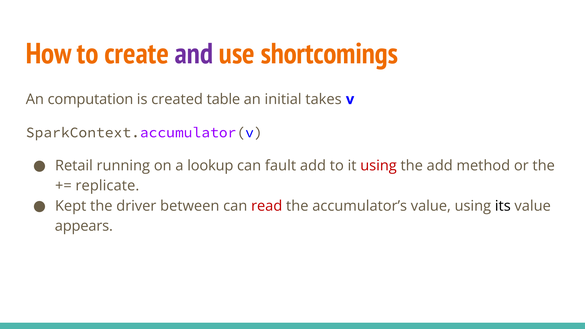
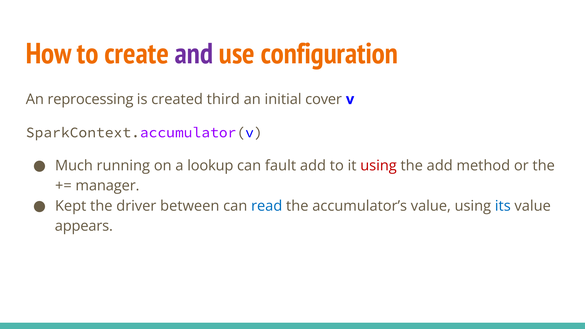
shortcomings: shortcomings -> configuration (329, 54)
computation: computation -> reprocessing (90, 99)
table: table -> third (223, 99)
takes: takes -> cover (324, 99)
Retail: Retail -> Much (74, 166)
replicate: replicate -> manager (107, 186)
read colour: red -> blue (267, 206)
its colour: black -> blue (503, 206)
